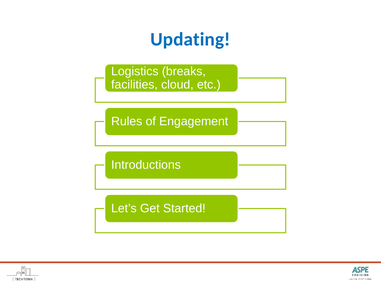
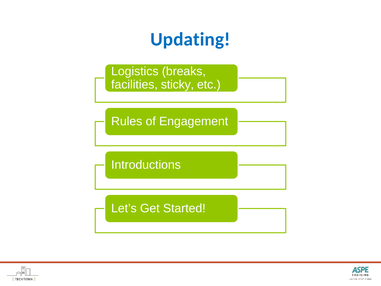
cloud: cloud -> sticky (177, 84)
